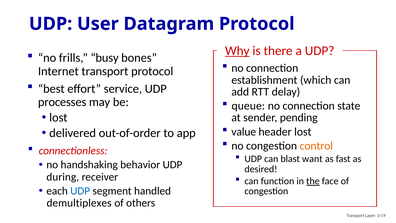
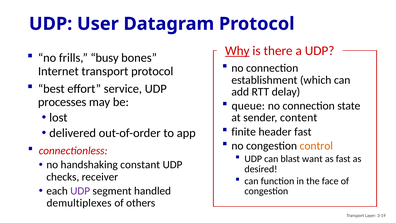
pending: pending -> content (299, 118)
value: value -> finite (244, 132)
header lost: lost -> fast (303, 132)
behavior: behavior -> constant (140, 165)
during: during -> checks (63, 177)
the underline: present -> none (313, 181)
UDP colour: blue -> purple (80, 191)
